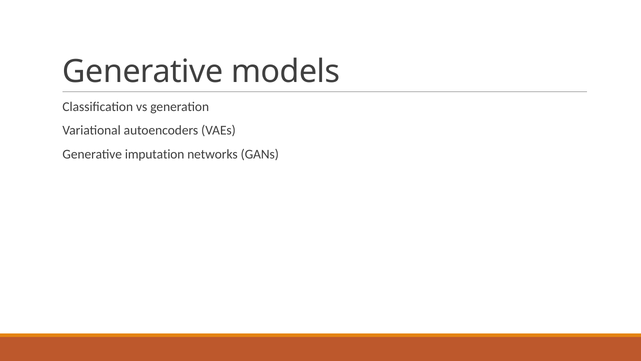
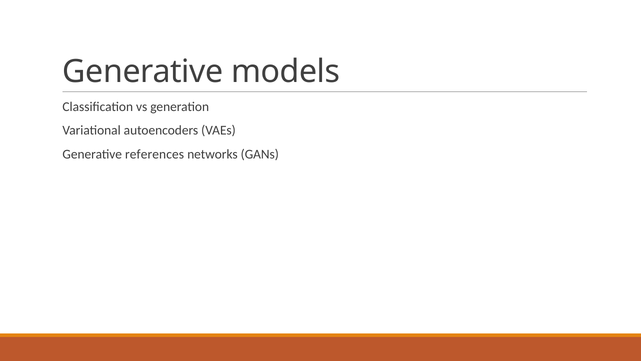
imputation: imputation -> references (155, 154)
